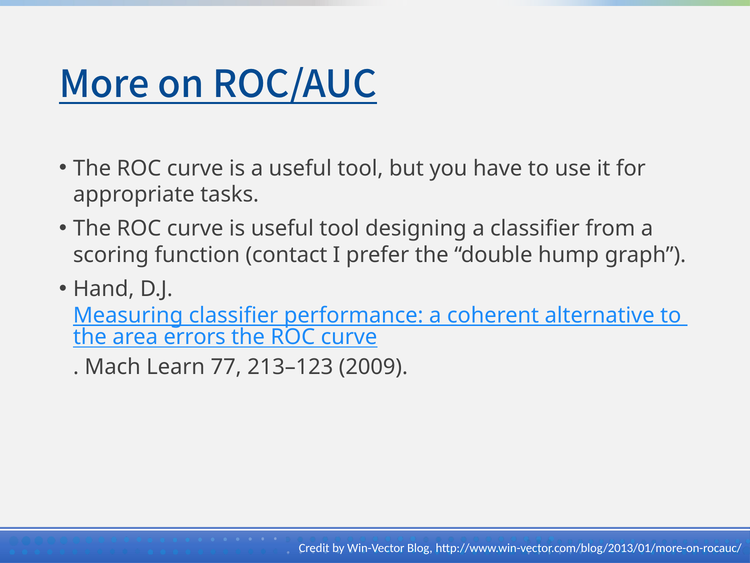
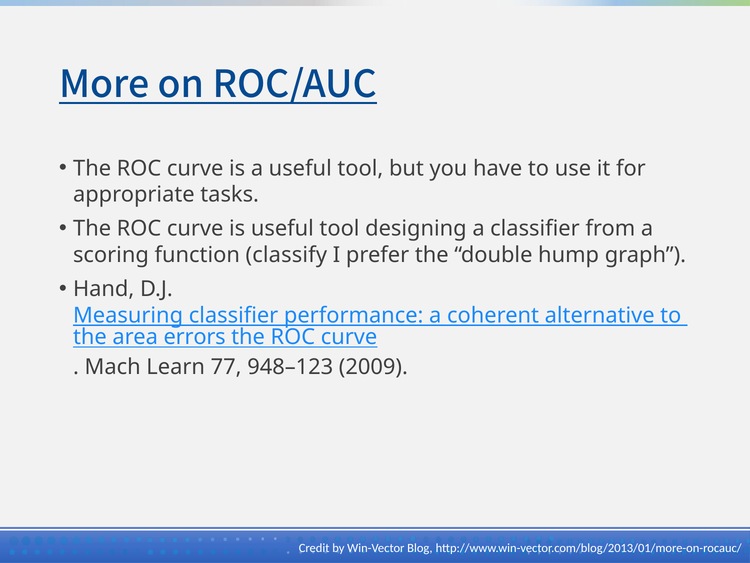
contact: contact -> classify (286, 255)
213–123: 213–123 -> 948–123 (290, 367)
